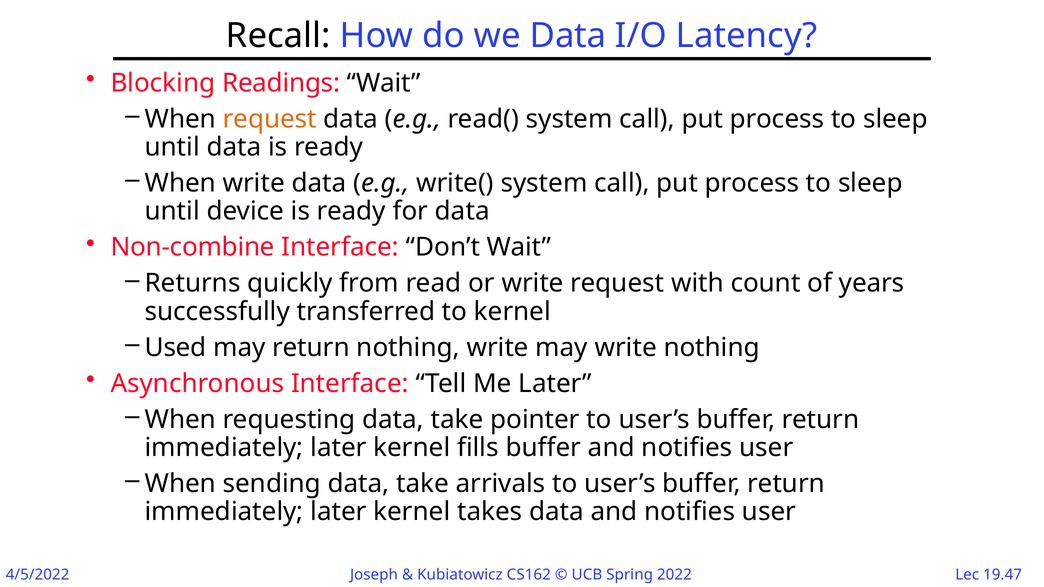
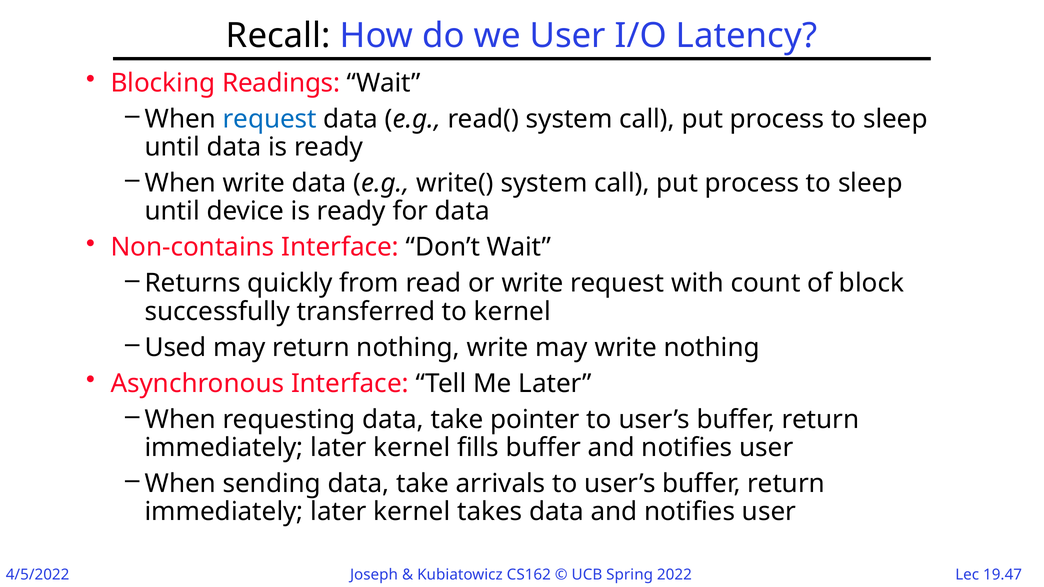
we Data: Data -> User (568, 36)
request colour: orange -> blue (270, 119)
Non-combine: Non-combine -> Non-contains (193, 247)
years: years -> block (872, 283)
